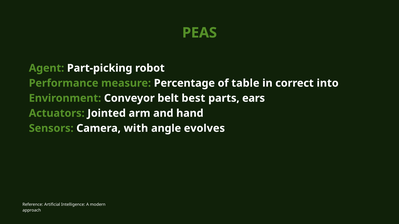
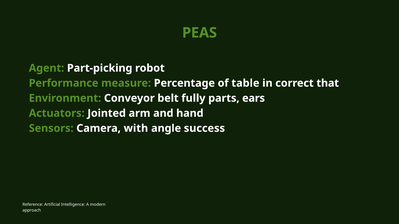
into: into -> that (328, 83)
best: best -> fully (193, 98)
evolves: evolves -> success (204, 129)
